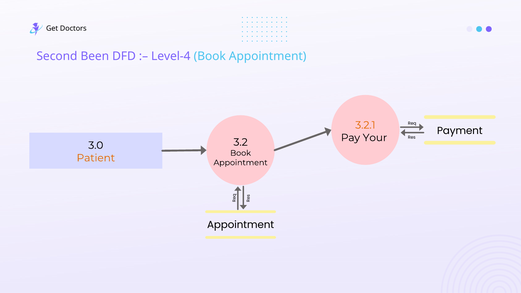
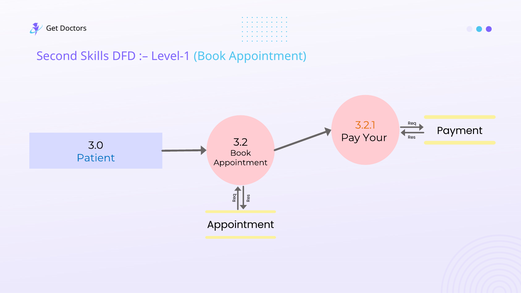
Been: Been -> Skills (95, 56)
Level-4: Level-4 -> Level-1 (171, 56)
Patient colour: orange -> blue (96, 158)
